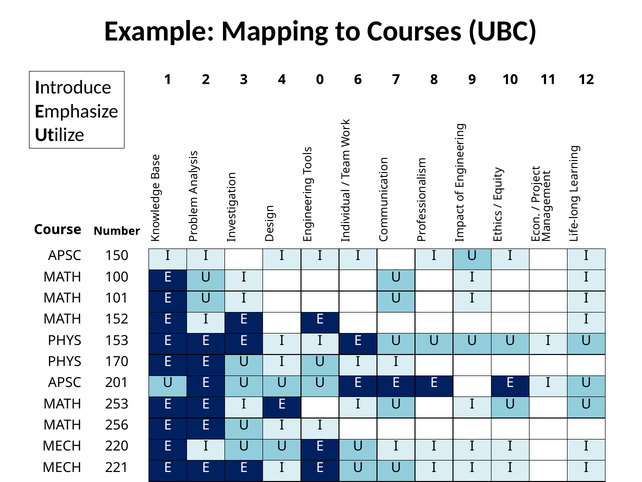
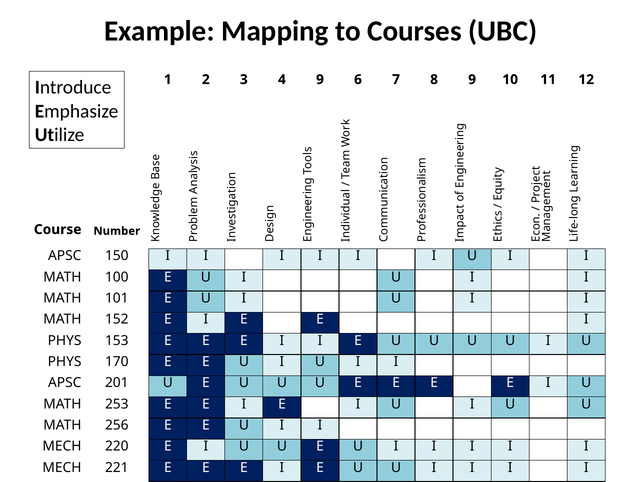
4 0: 0 -> 9 (320, 79)
